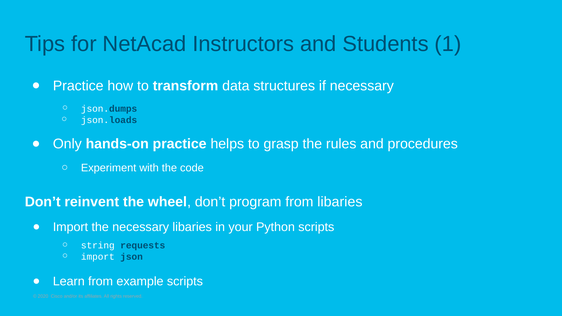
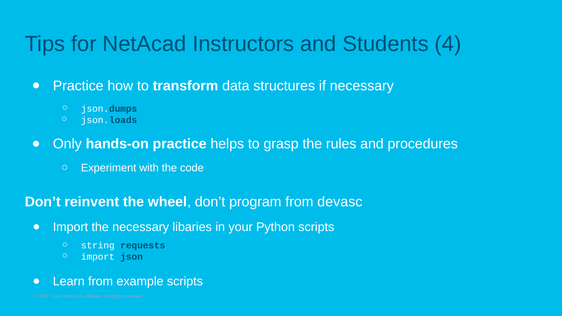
1: 1 -> 4 (448, 44)
from libaries: libaries -> devasc (340, 202)
